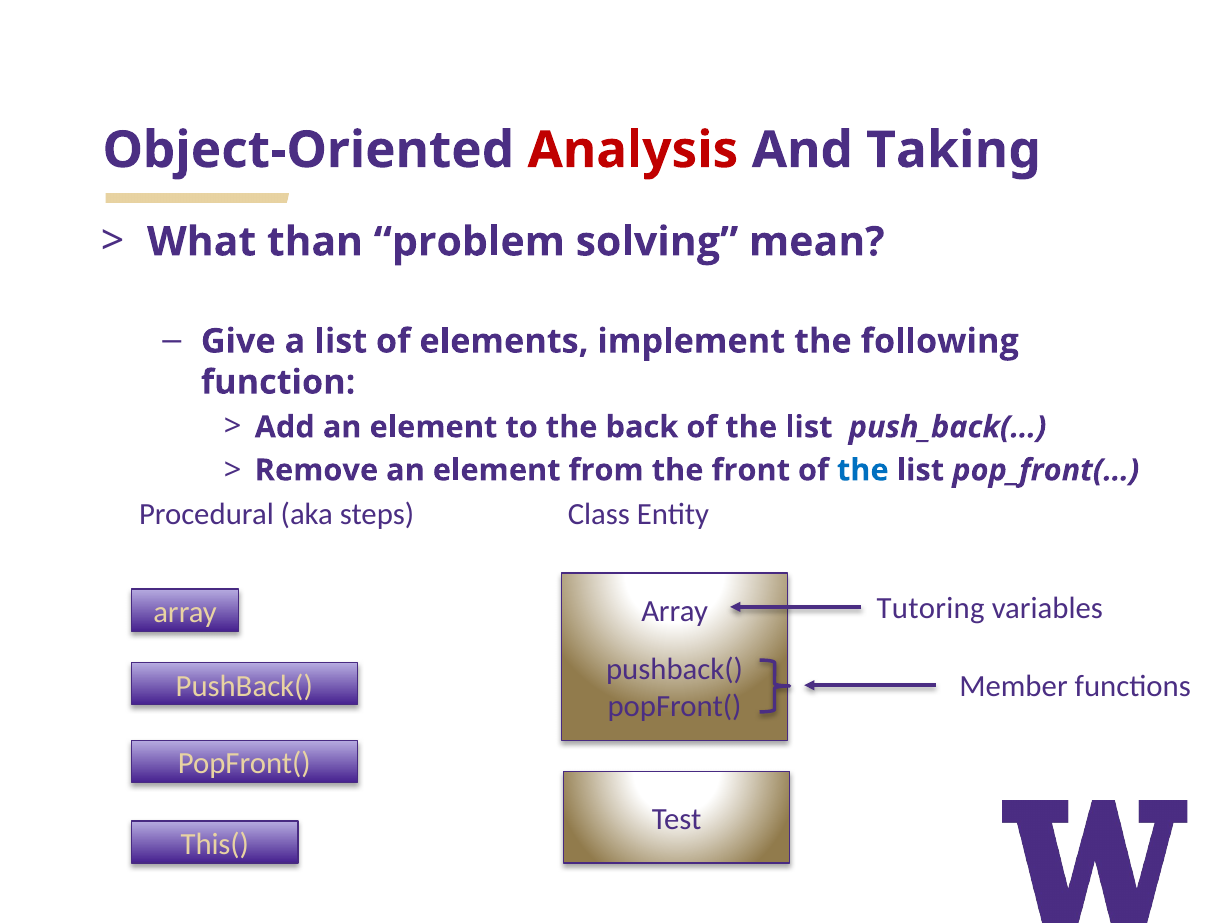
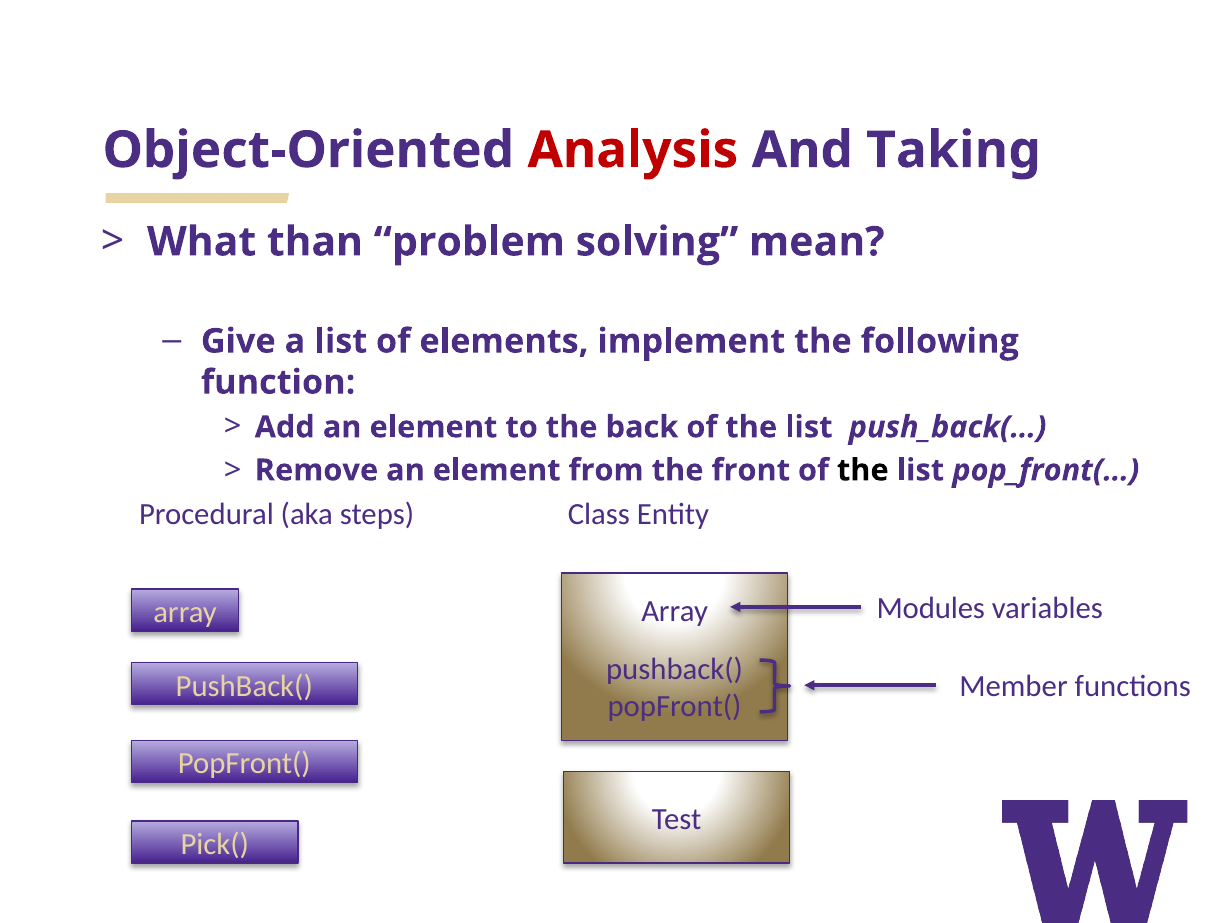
the colour: blue -> black (863, 470)
Tutoring: Tutoring -> Modules (931, 608)
This(: This( -> Pick( (215, 844)
